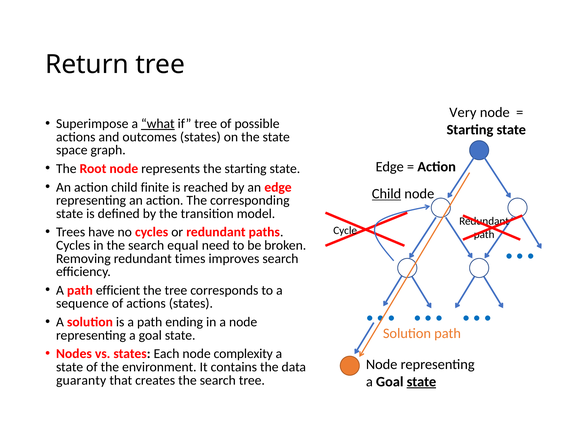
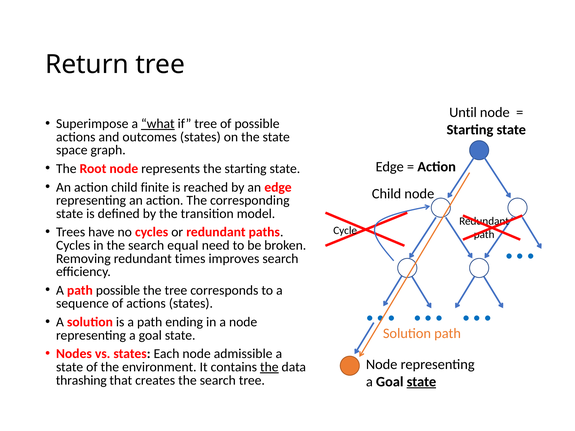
Very: Very -> Until (463, 112)
Child underline: present -> none (387, 194)
path efficient: efficient -> possible (118, 290)
complexity: complexity -> admissible (243, 354)
the underline: none -> present (269, 367)
guaranty: guaranty -> thrashing (81, 380)
